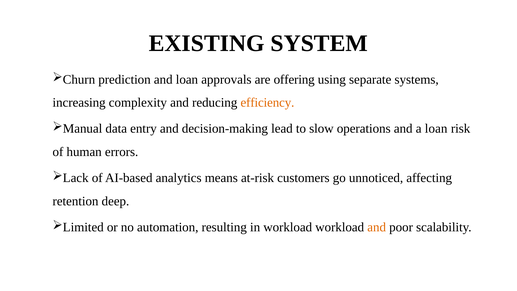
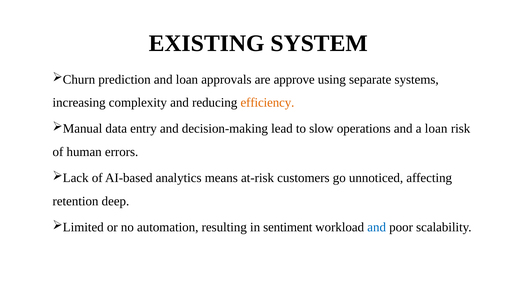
offering: offering -> approve (294, 79)
in workload: workload -> sentiment (288, 227)
and colour: orange -> blue (377, 227)
